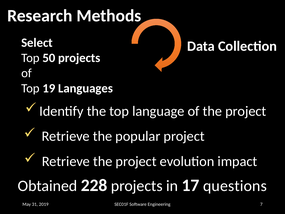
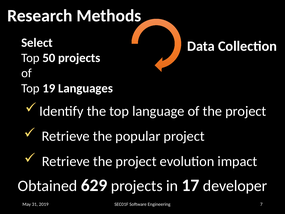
228: 228 -> 629 (94, 185)
questions: questions -> developer (235, 186)
